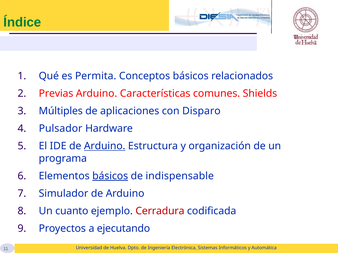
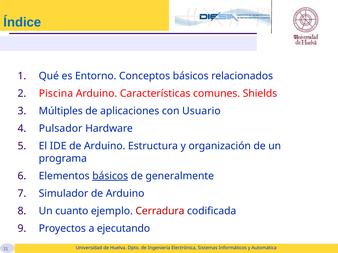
Índice colour: green -> blue (22, 22)
Permita: Permita -> Entorno (96, 76)
Previas: Previas -> Piscina (56, 94)
Disparo: Disparo -> Usuario (201, 111)
Arduino underline: present -> none (105, 146)
indispensable: indispensable -> generalmente (180, 176)
